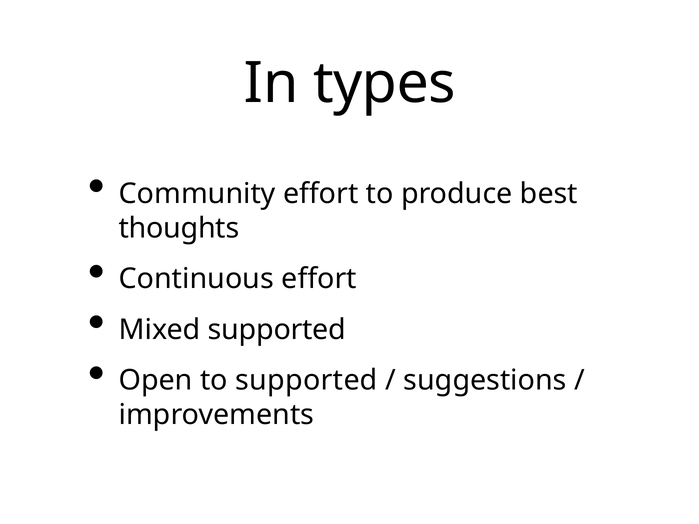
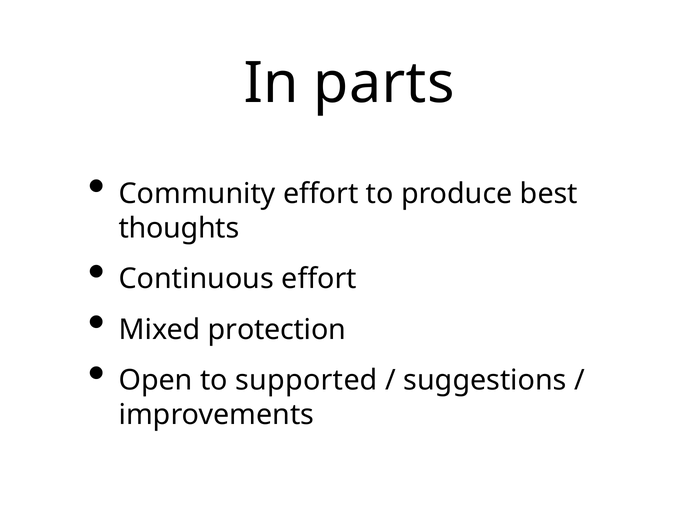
types: types -> parts (384, 83)
Mixed supported: supported -> protection (277, 330)
